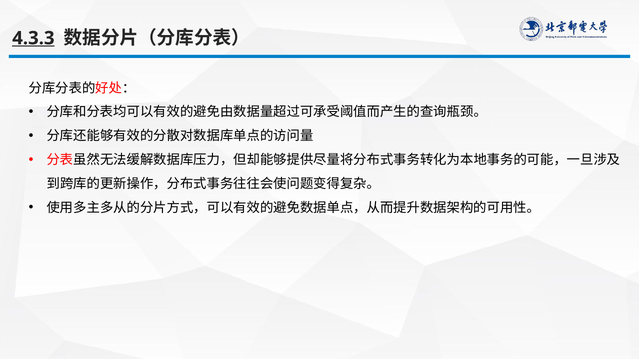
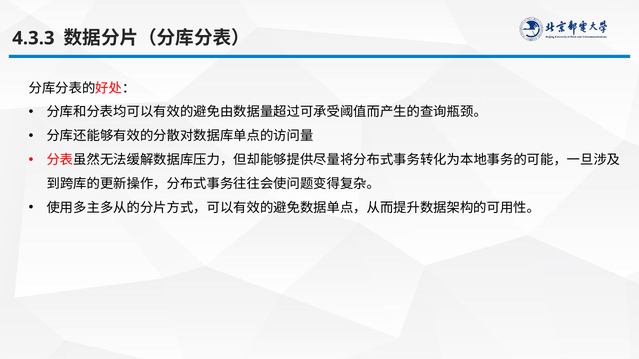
4.3.3 underline: present -> none (33, 38)
